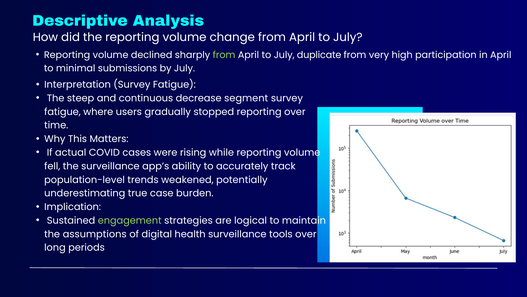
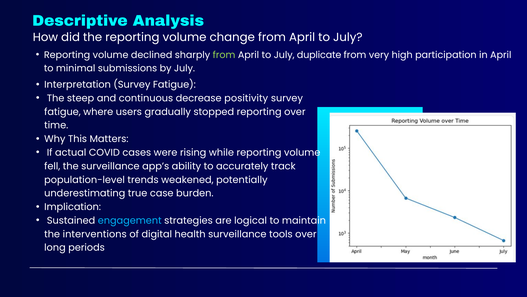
segment: segment -> positivity (246, 98)
engagement colour: light green -> light blue (130, 220)
assumptions: assumptions -> interventions (95, 234)
